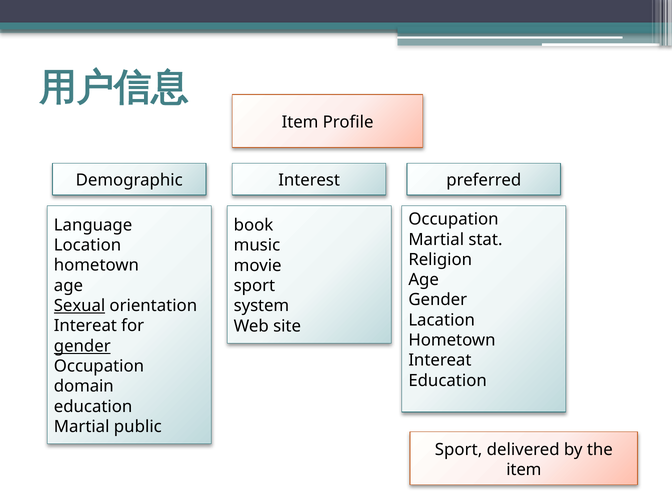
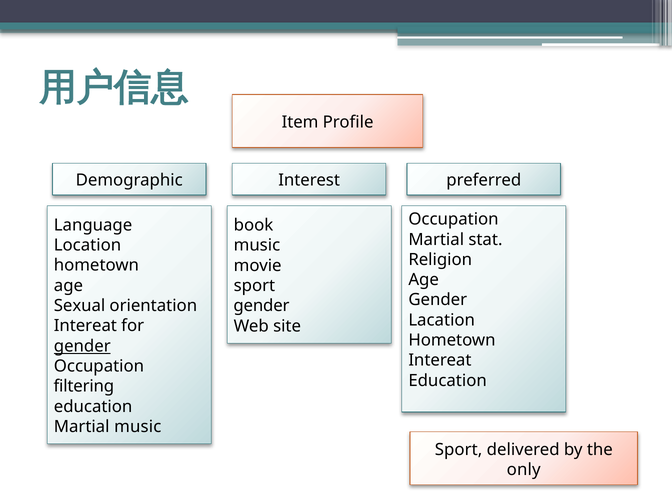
Sexual underline: present -> none (80, 306)
system: system -> gender (261, 306)
domain: domain -> filtering (84, 386)
Martial public: public -> music (138, 427)
item: item -> only (524, 470)
